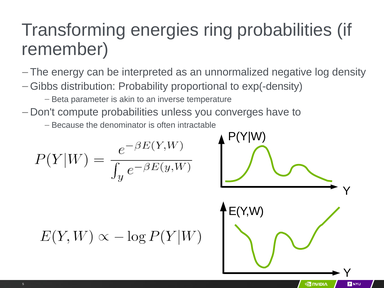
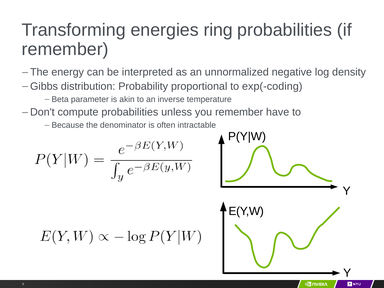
exp(-density: exp(-density -> exp(-coding (272, 86)
you converges: converges -> remember (239, 112)
